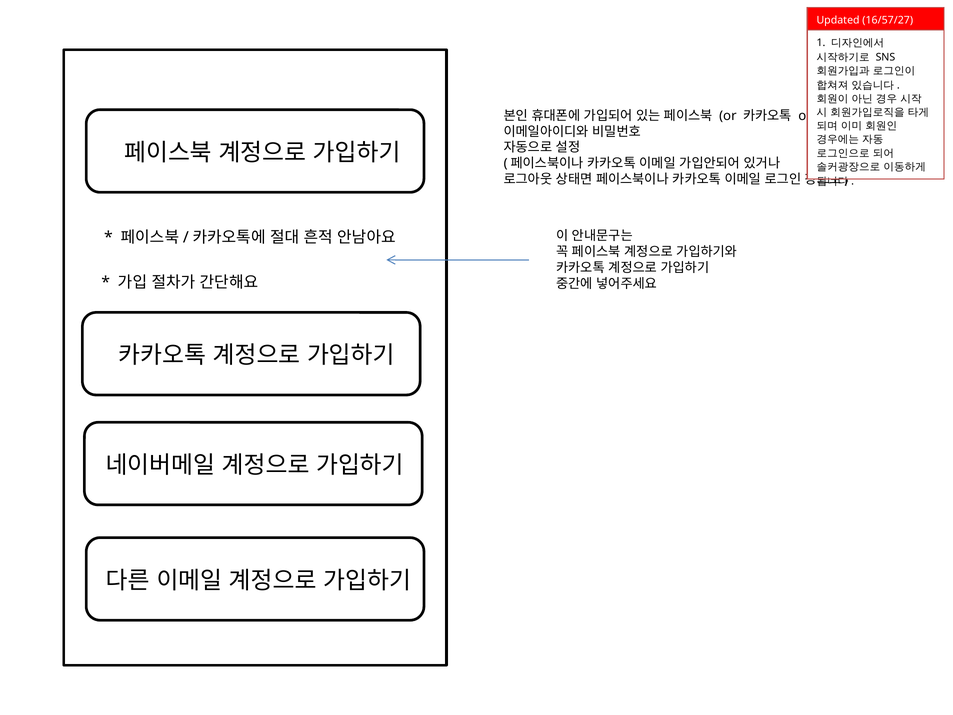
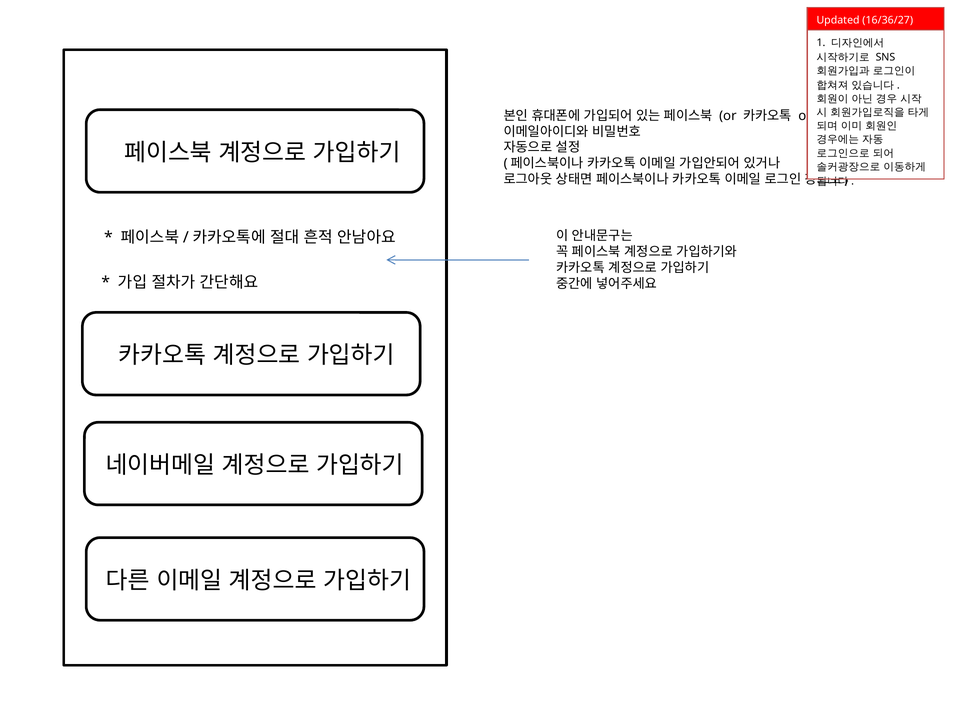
16/57/27: 16/57/27 -> 16/36/27 (888, 20)
